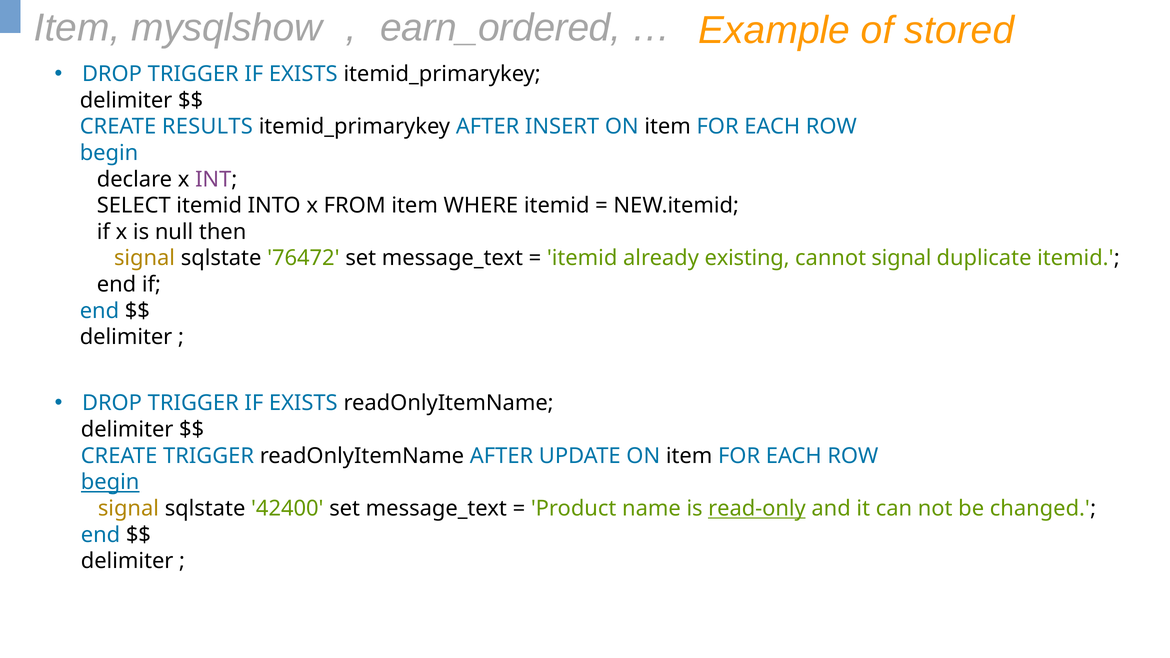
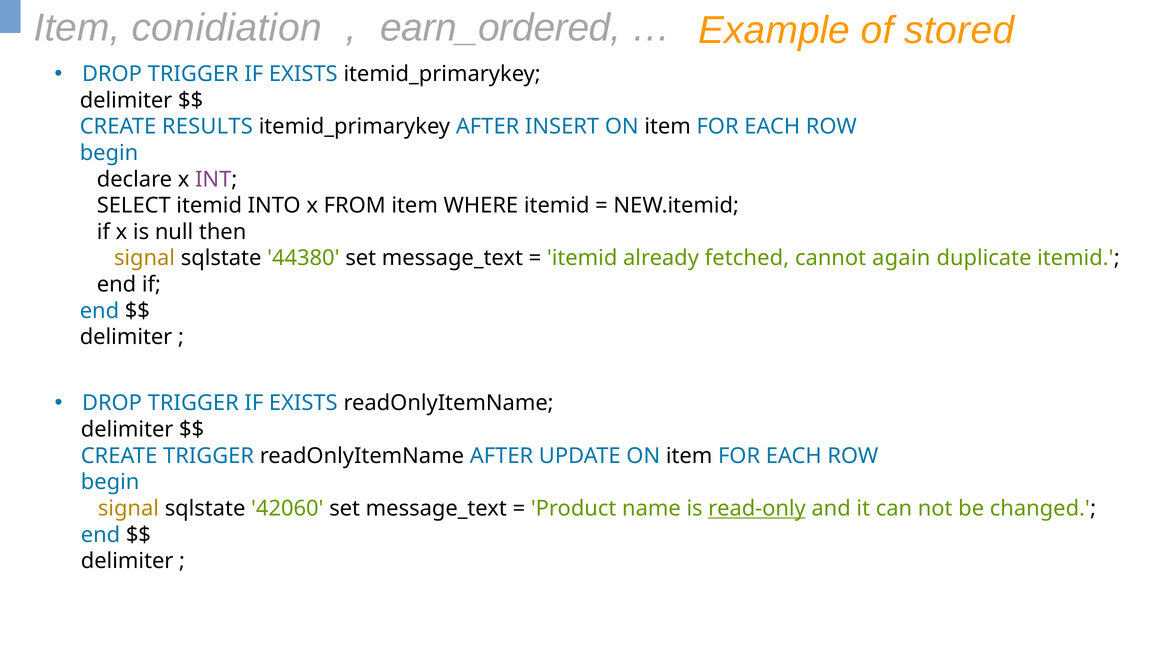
mysqlshow: mysqlshow -> conidiation (227, 28)
76472: 76472 -> 44380 (303, 258)
existing: existing -> fetched (747, 258)
cannot signal: signal -> again (901, 258)
begin underline: present -> none (110, 482)
42400: 42400 -> 42060 (287, 509)
